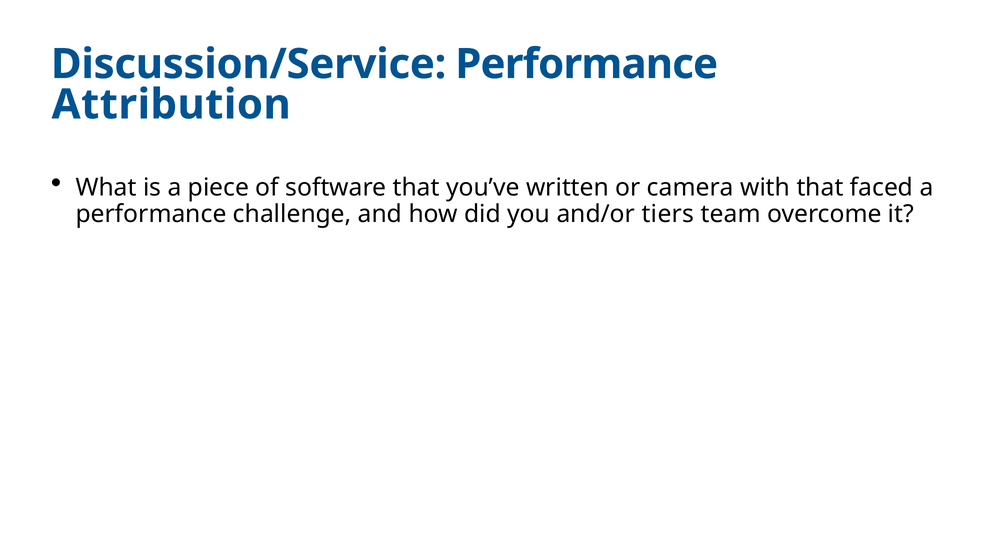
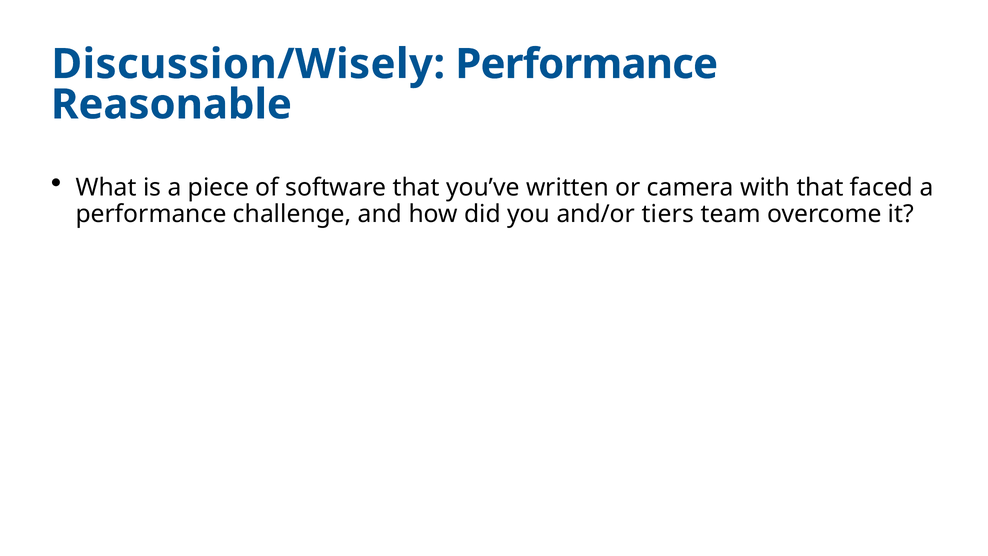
Discussion/Service: Discussion/Service -> Discussion/Wisely (248, 64)
Attribution: Attribution -> Reasonable (171, 105)
